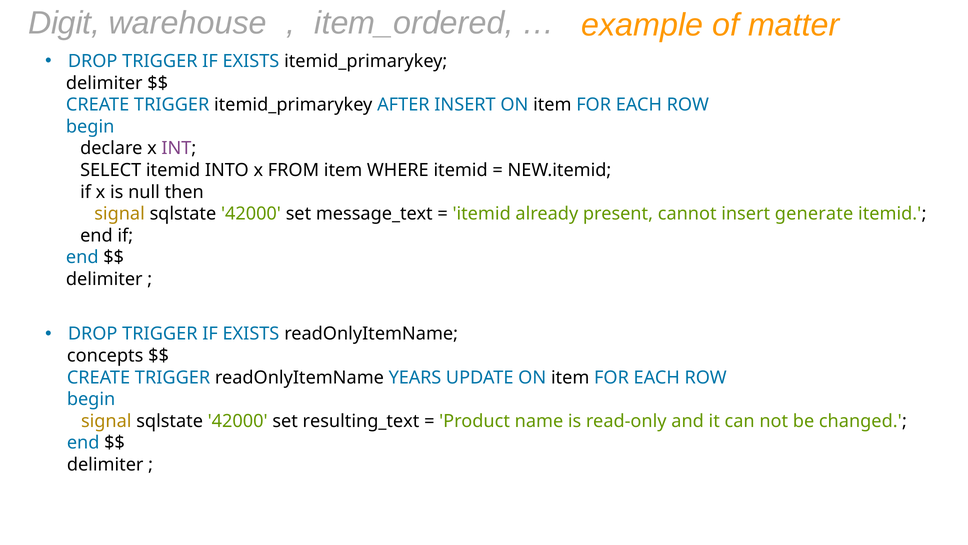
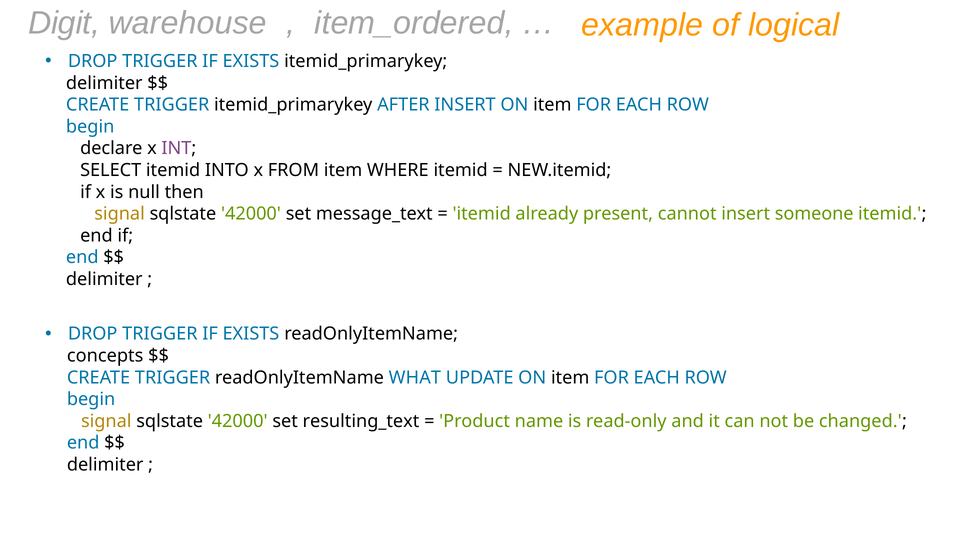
matter: matter -> logical (794, 25)
generate: generate -> someone (814, 214)
YEARS: YEARS -> WHAT (415, 377)
